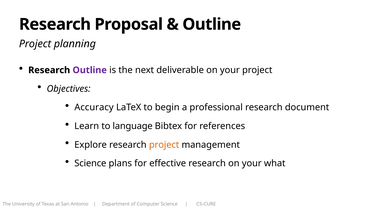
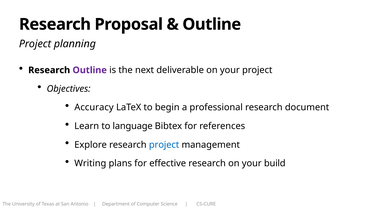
project colour: orange -> blue (164, 144)
Science: Science -> Writing (90, 163)
what: what -> build (275, 163)
